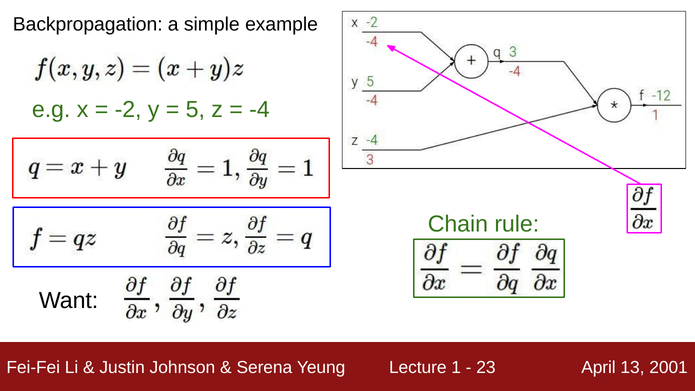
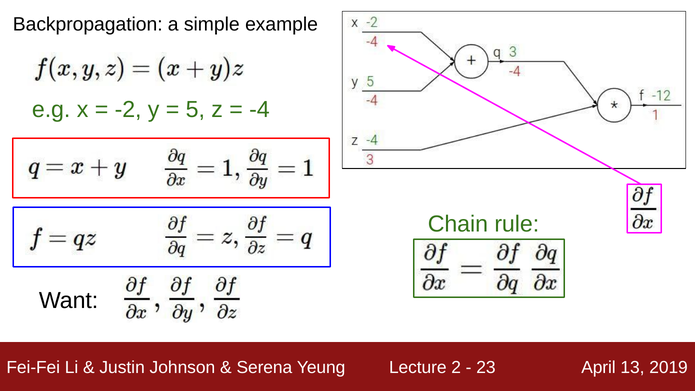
1: 1 -> 2 (456, 368)
2001: 2001 -> 2019 (669, 368)
